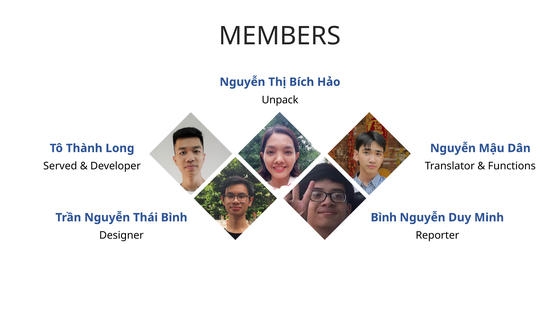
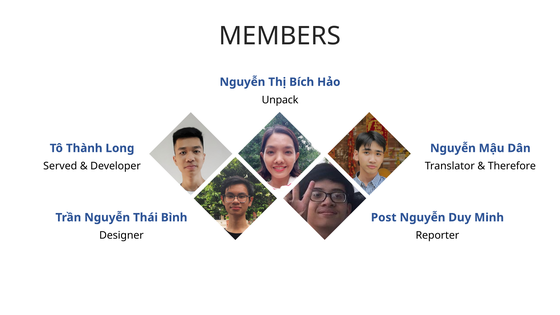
Functions: Functions -> Therefore (512, 166)
Bình: Bình -> Post (384, 218)
